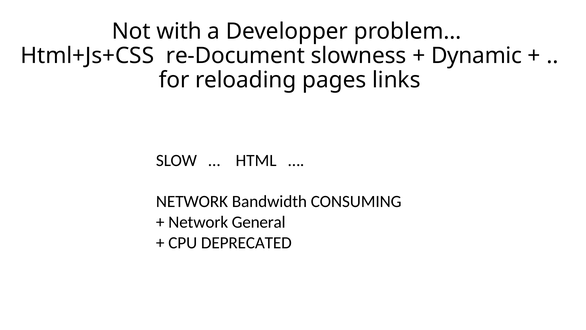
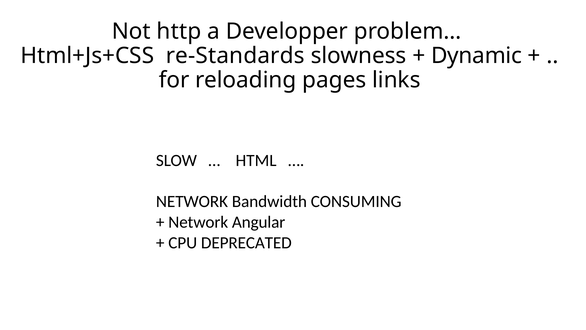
with: with -> http (179, 31)
re-Document: re-Document -> re-Standards (235, 56)
General: General -> Angular (259, 222)
